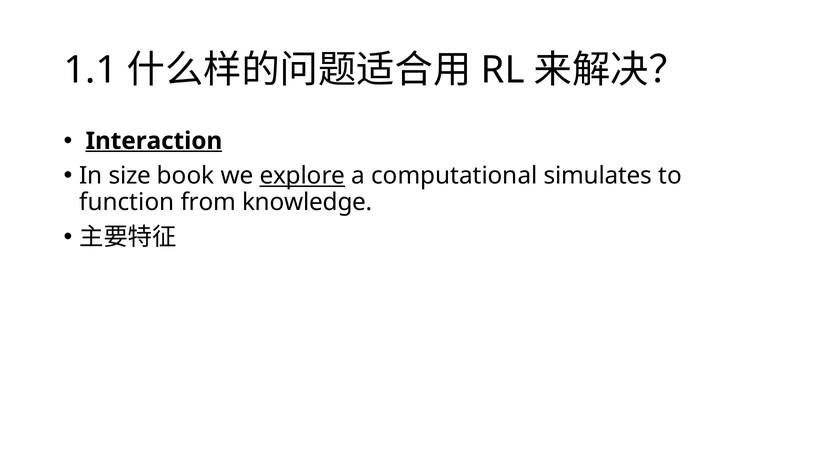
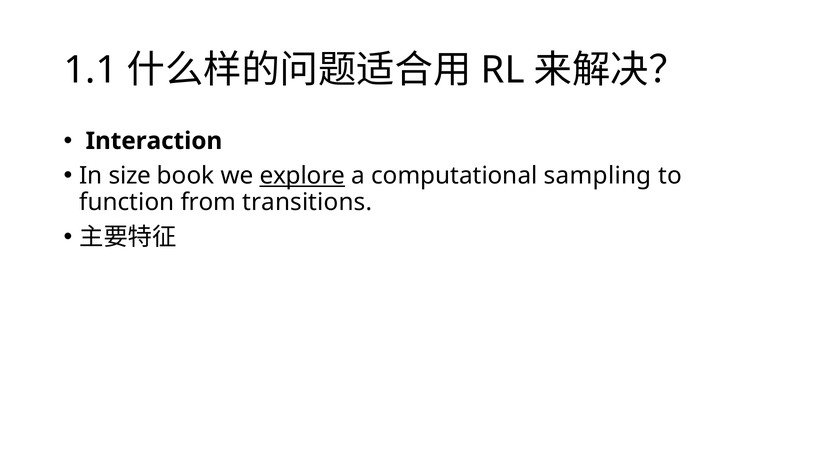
Interaction underline: present -> none (154, 141)
simulates: simulates -> sampling (598, 176)
knowledge: knowledge -> transitions (307, 202)
